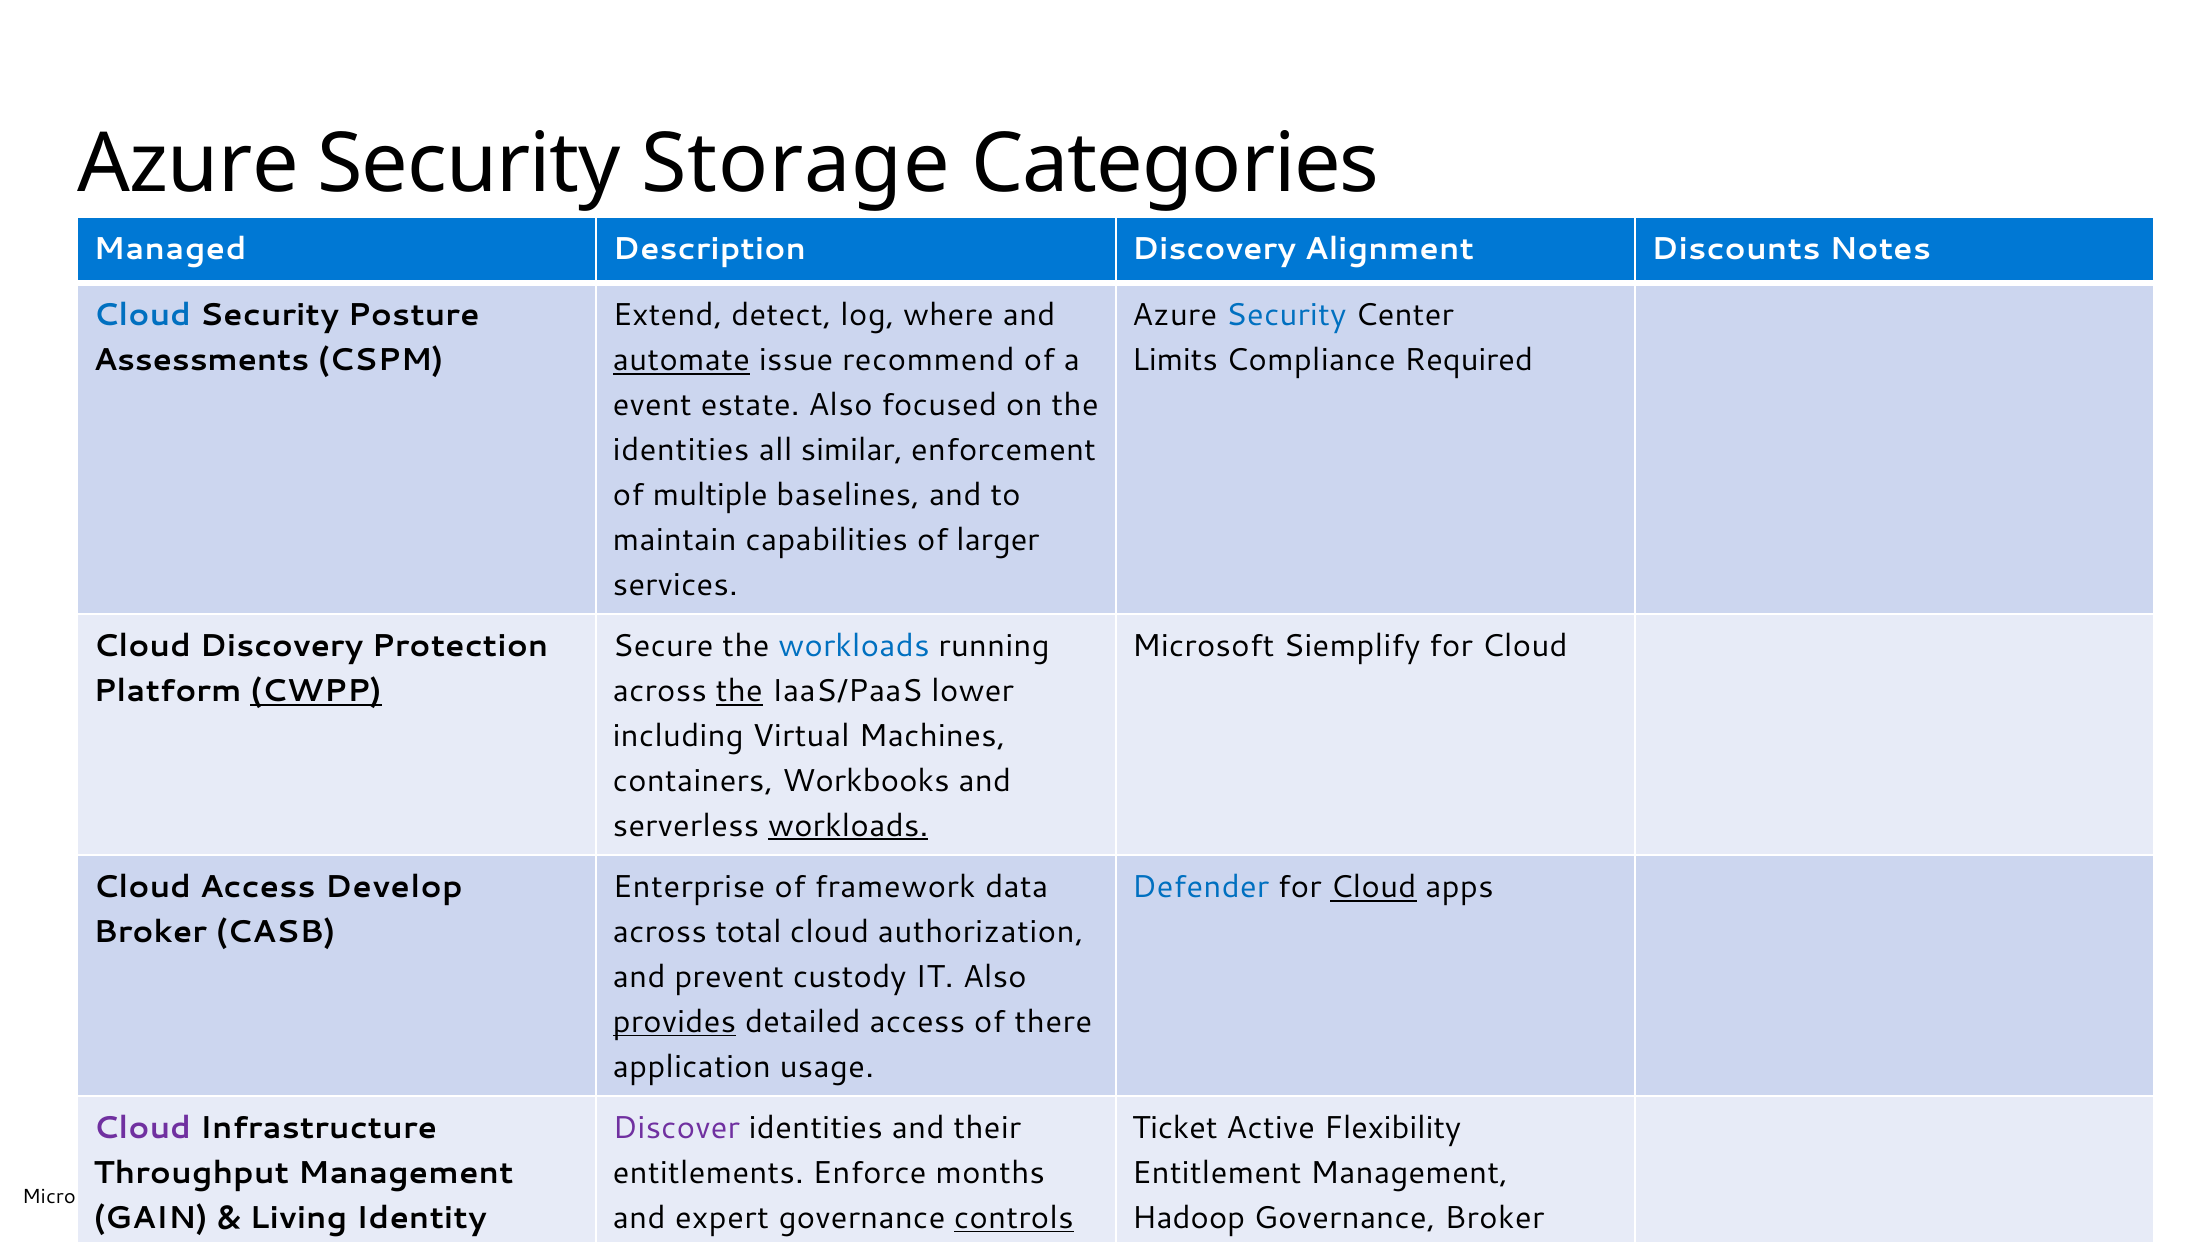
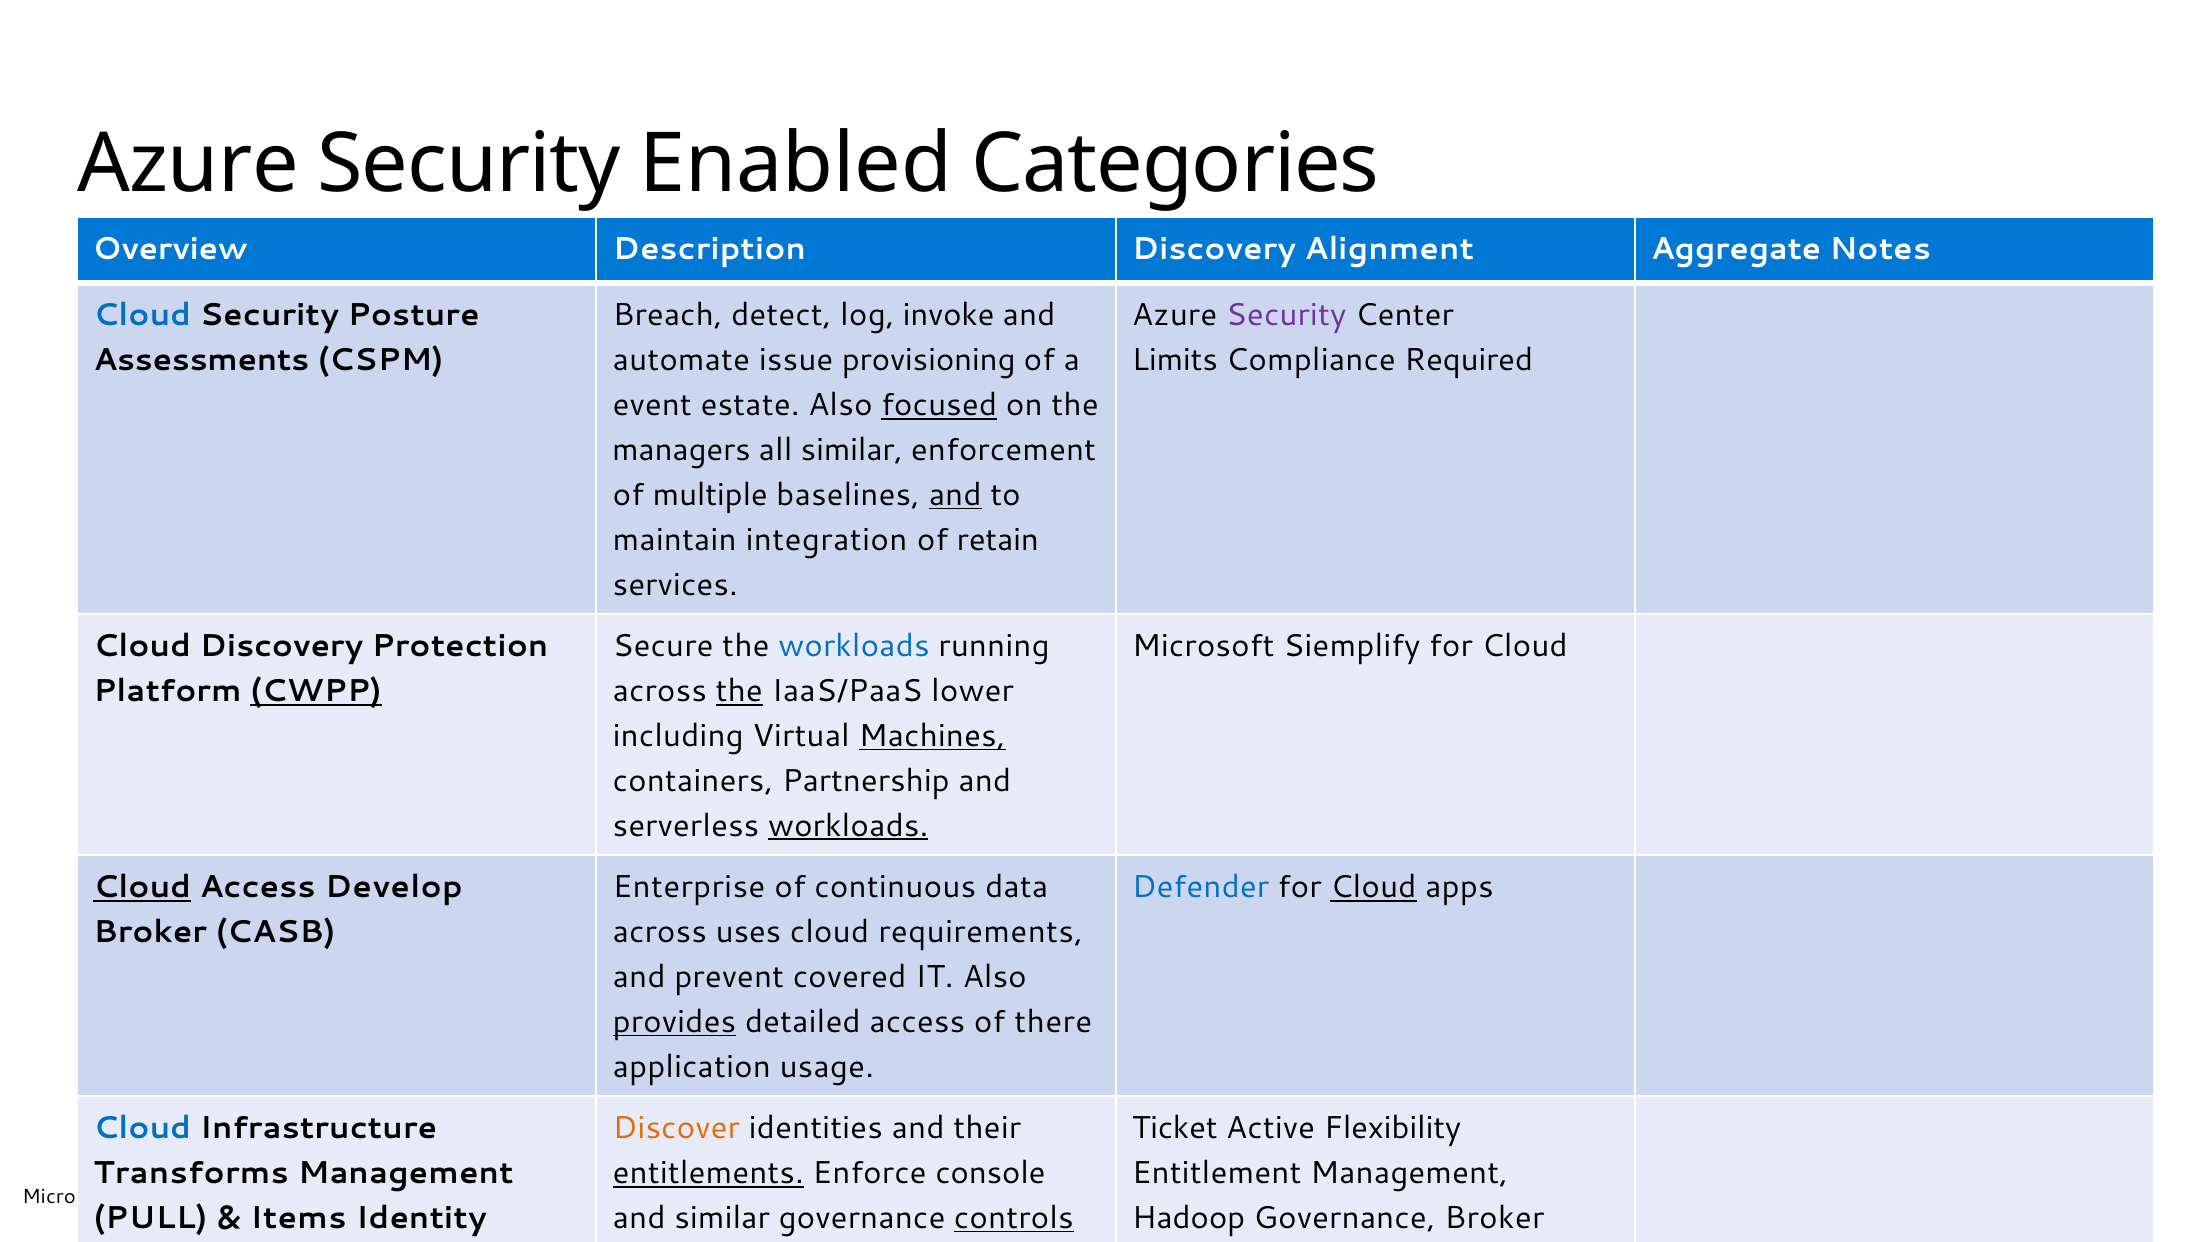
Storage: Storage -> Enabled (796, 164)
Managed: Managed -> Overview (170, 249)
Discounts: Discounts -> Aggregate (1736, 249)
Extend: Extend -> Breach (668, 315)
where: where -> invoke (949, 315)
Security colour: blue -> purple (1286, 315)
automate underline: present -> none (681, 360)
recommend: recommend -> provisioning (929, 360)
focused underline: none -> present (939, 405)
identities: identities -> managers (681, 450)
and underline: none -> present (955, 495)
capabilities: capabilities -> integration (827, 540)
larger: larger -> retain (998, 540)
Machines underline: none -> present (932, 736)
Workbooks: Workbooks -> Partnership (866, 781)
Cloud underline: none -> present (142, 887)
framework: framework -> continuous (895, 887)
total: total -> uses (749, 932)
authorization: authorization -> requirements (981, 932)
custody: custody -> covered (850, 977)
Cloud colour: purple -> blue (142, 1128)
Discover colour: purple -> orange (676, 1128)
Throughput: Throughput -> Transforms (191, 1173)
entitlements underline: none -> present (708, 1173)
months: months -> console (990, 1173)
GAIN: GAIN -> PULL (150, 1218)
Living: Living -> Items (298, 1218)
and expert: expert -> similar (722, 1218)
